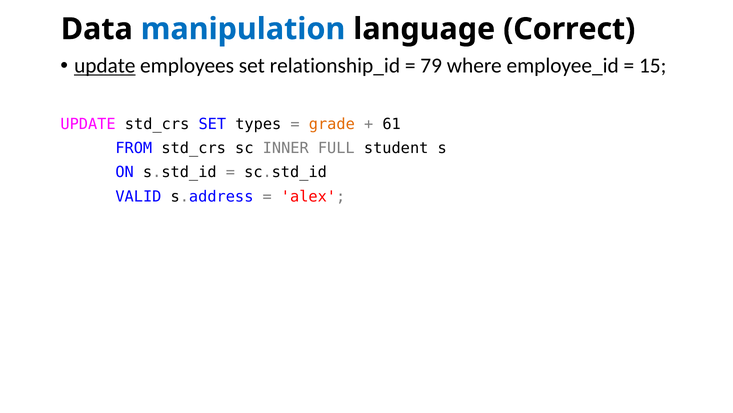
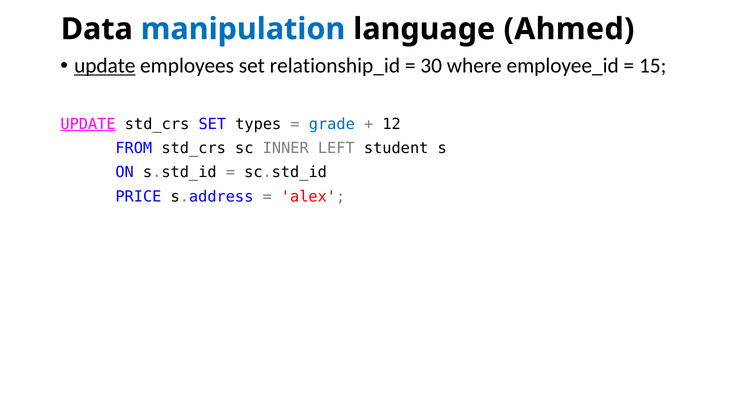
Correct: Correct -> Ahmed (569, 29)
79: 79 -> 30 (431, 66)
UPDATE underline: none -> present (88, 124)
grade colour: orange -> blue (332, 124)
61: 61 -> 12 (392, 124)
FULL: FULL -> LEFT (336, 148)
VALID: VALID -> PRICE (138, 196)
